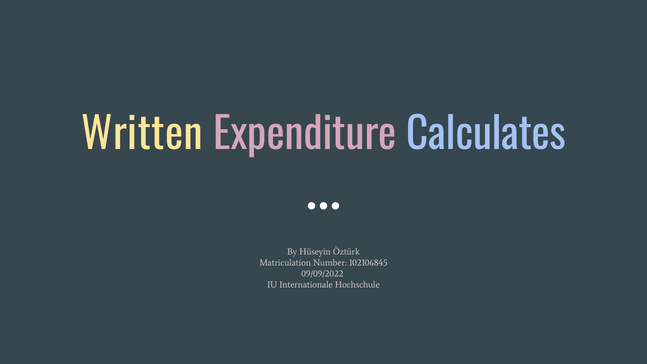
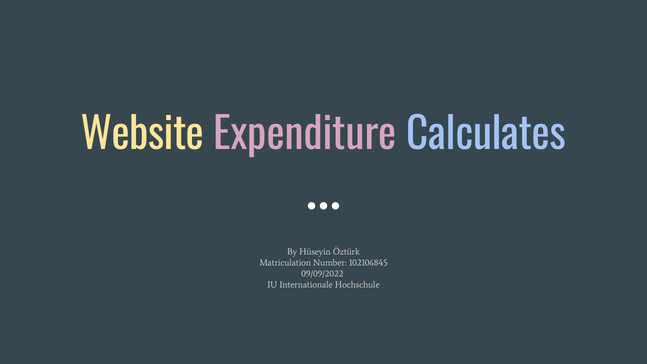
Written: Written -> Website (142, 135)
